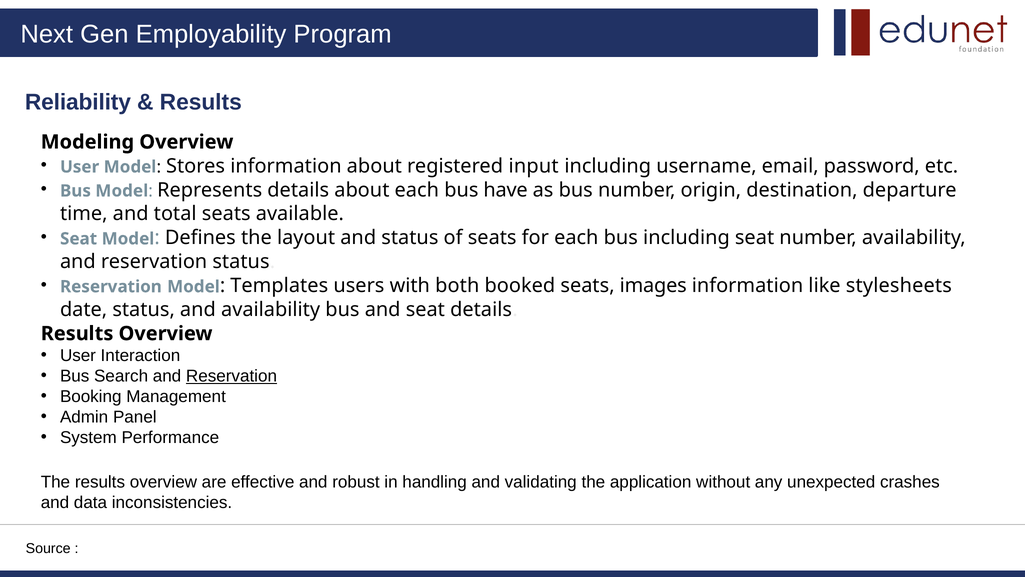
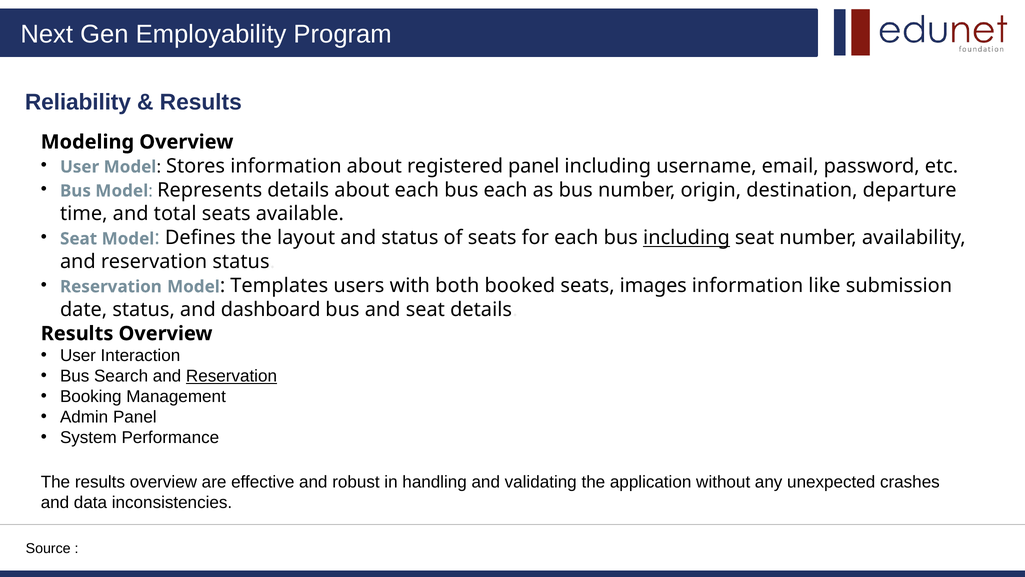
registered input: input -> panel (534, 166)
bus have: have -> each (506, 190)
including underline: none -> present (686, 238)
stylesheets: stylesheets -> submission (899, 286)
and availability: availability -> dashboard (271, 309)
